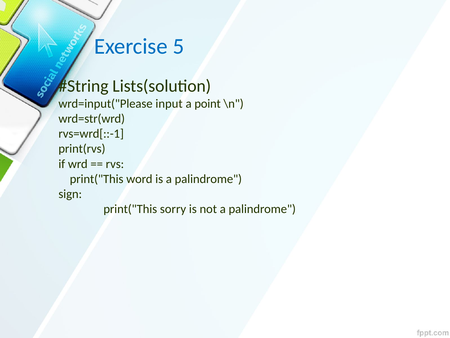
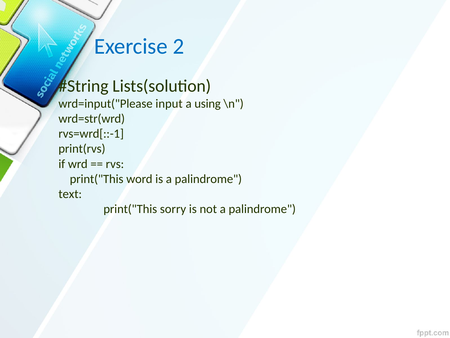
5: 5 -> 2 (178, 46)
point: point -> using (208, 104)
sign: sign -> text (70, 194)
